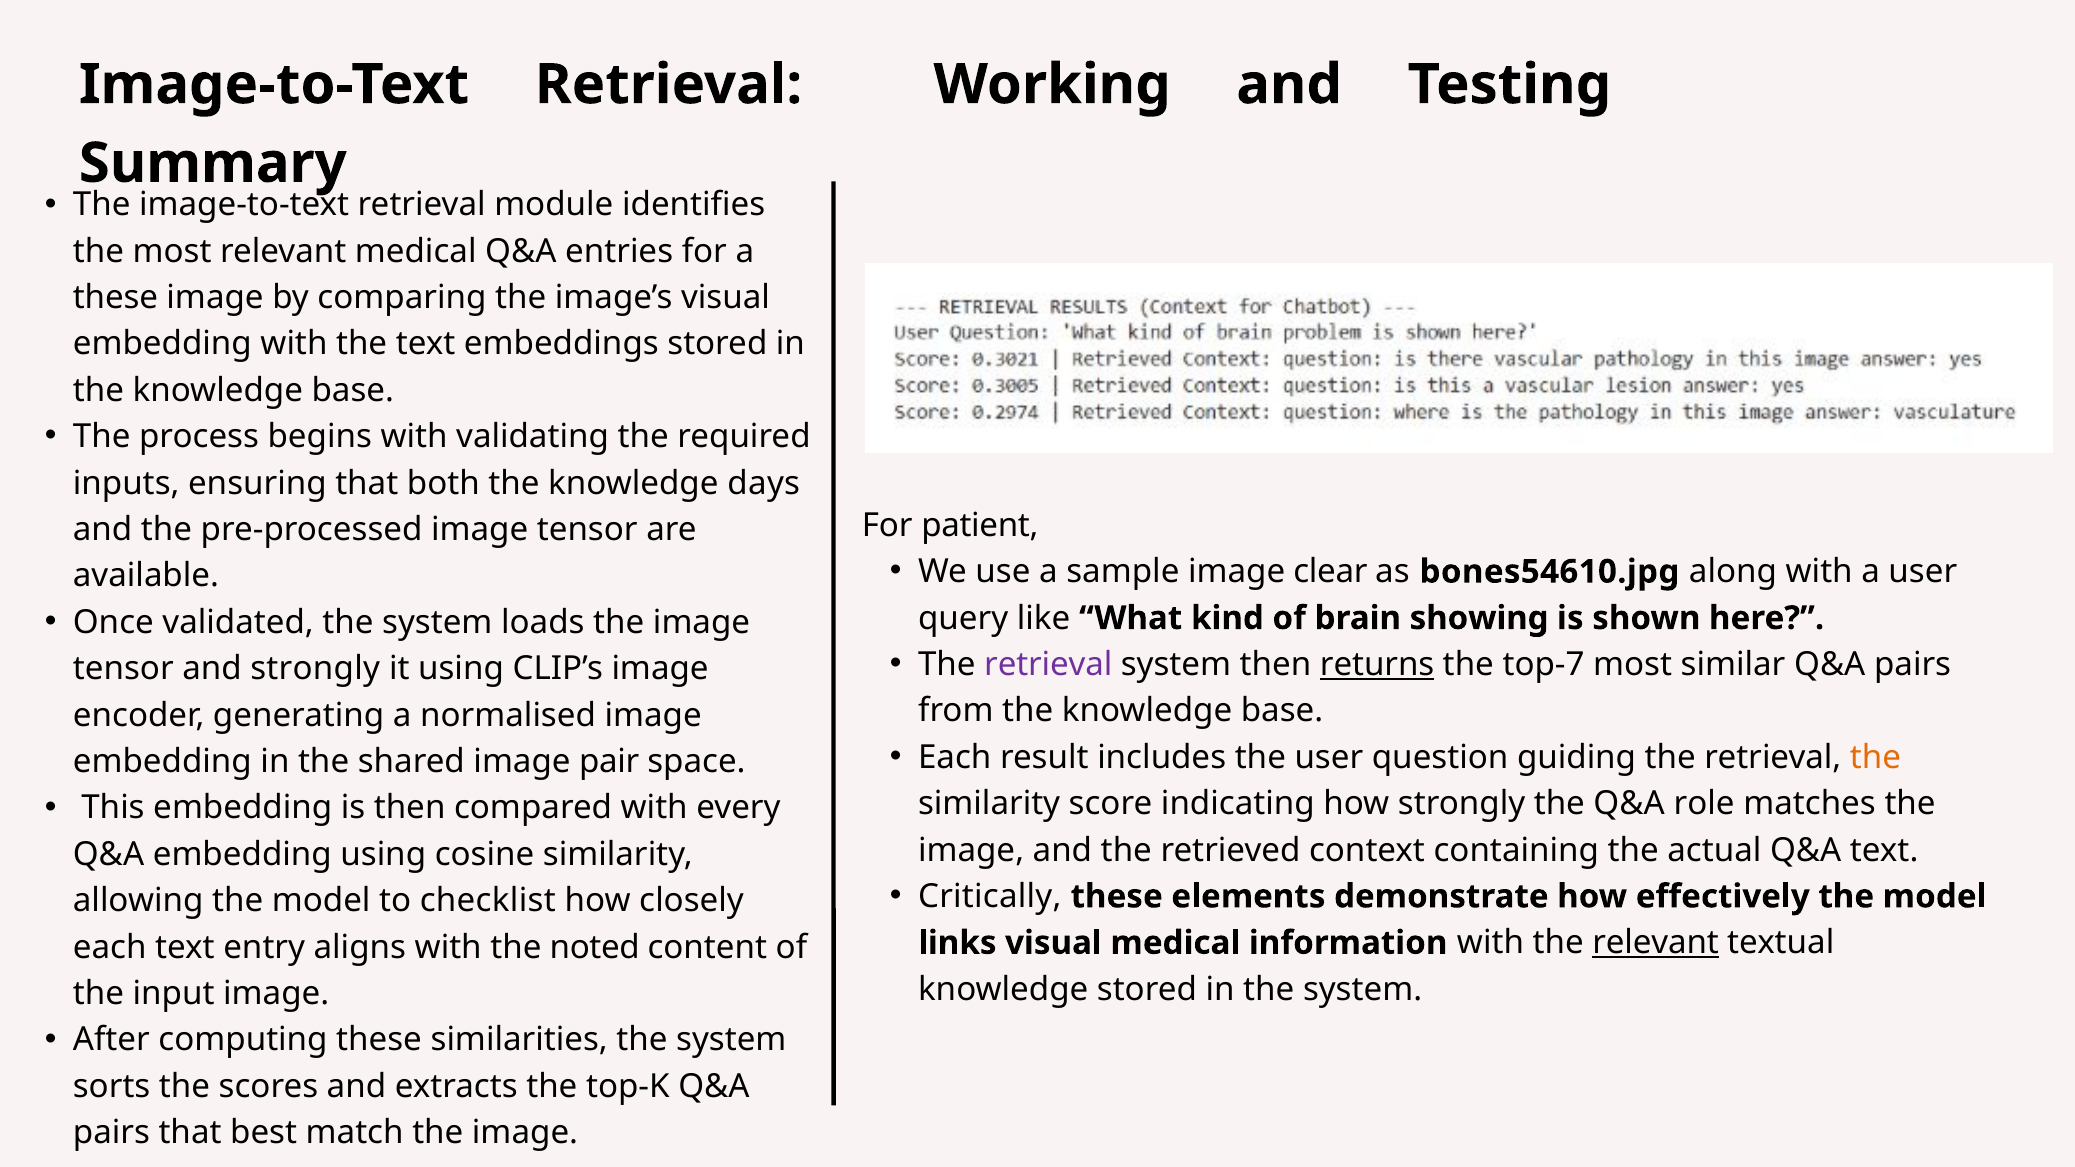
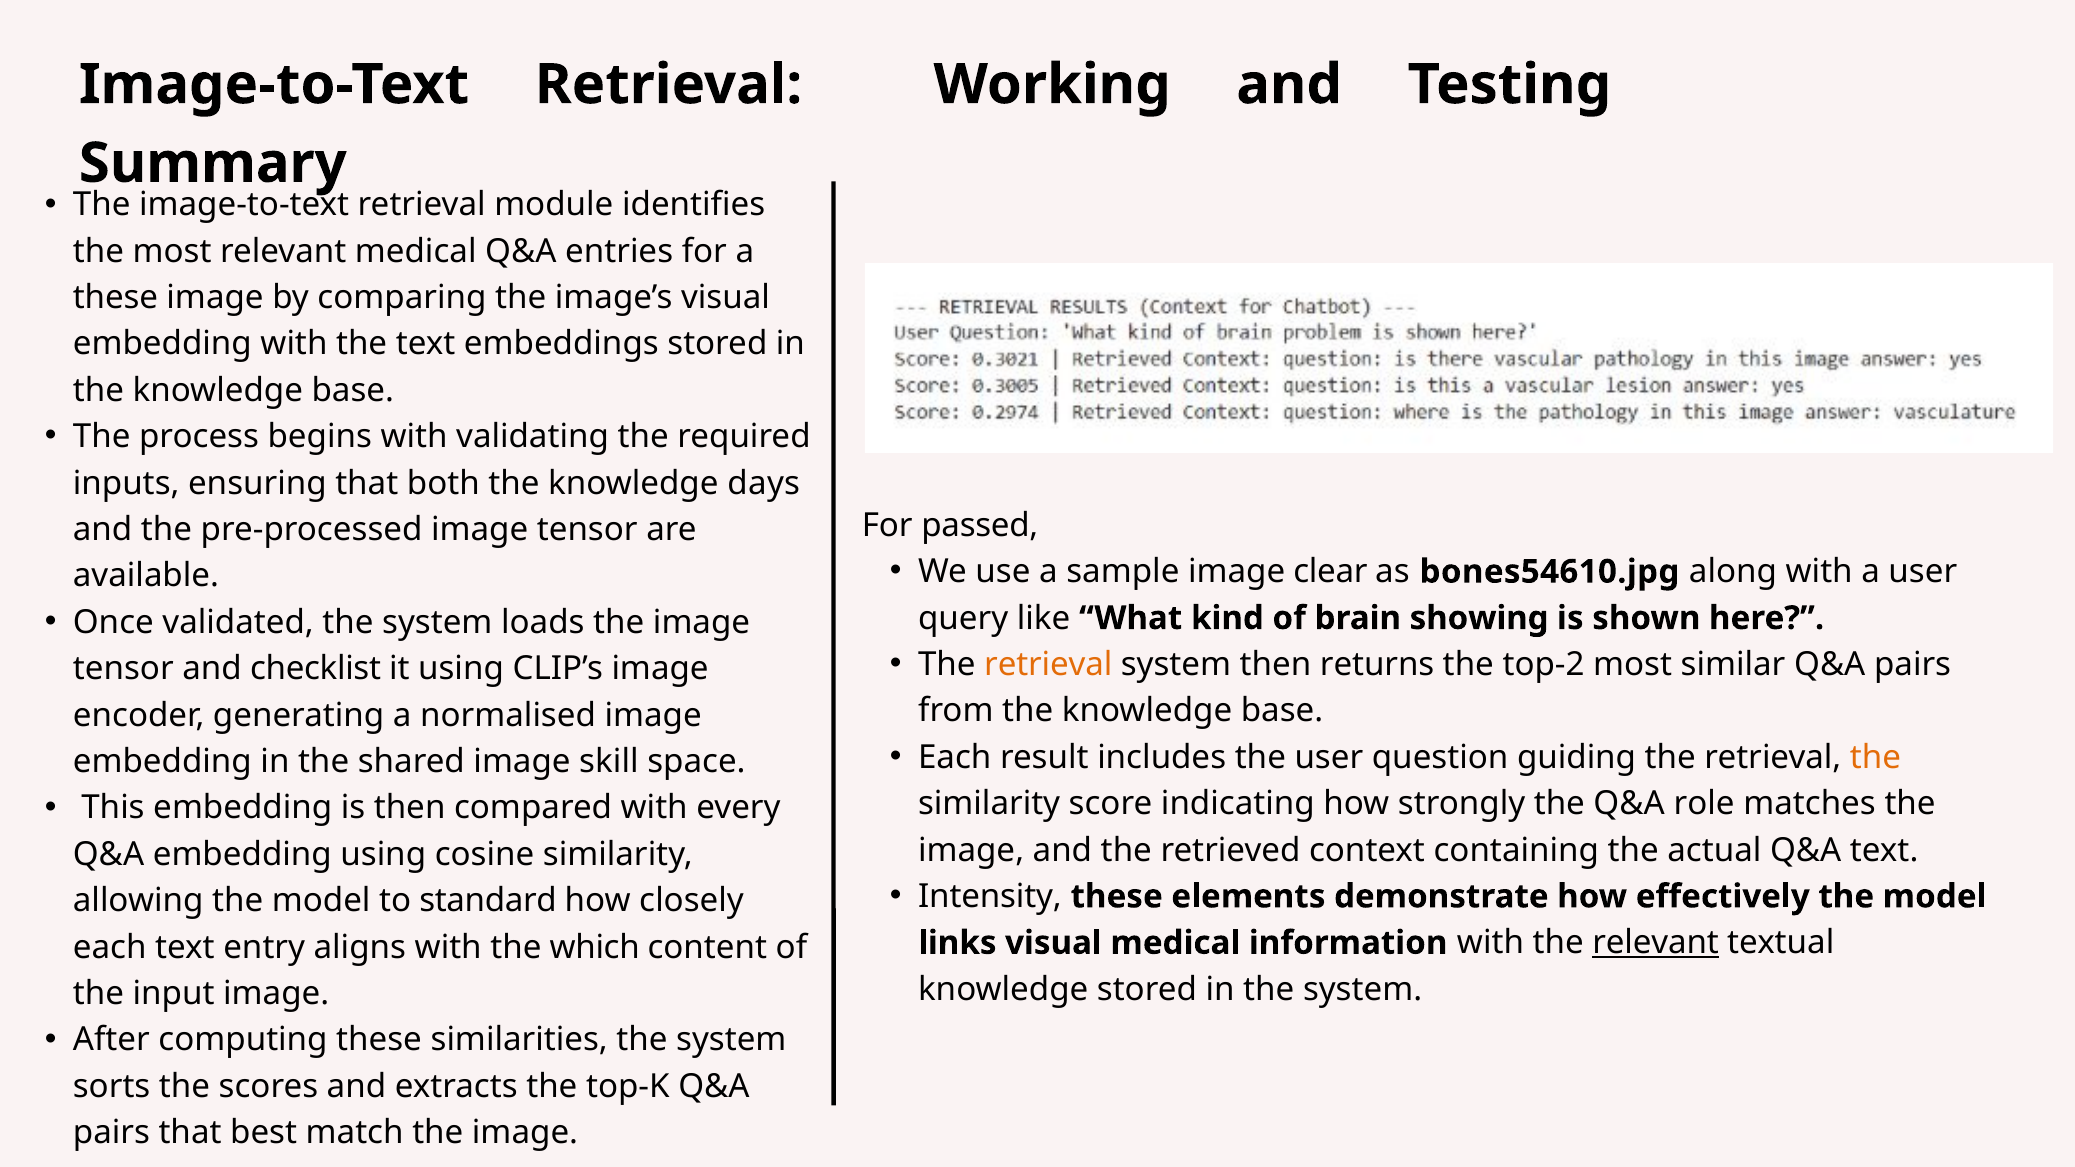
patient: patient -> passed (980, 525)
retrieval colour: purple -> orange (1048, 665)
returns underline: present -> none (1377, 665)
top-7: top-7 -> top-2 (1544, 665)
and strongly: strongly -> checklist (316, 669)
pair: pair -> skill (609, 762)
Critically: Critically -> Intensity (990, 897)
checklist: checklist -> standard (488, 901)
noted: noted -> which (595, 947)
